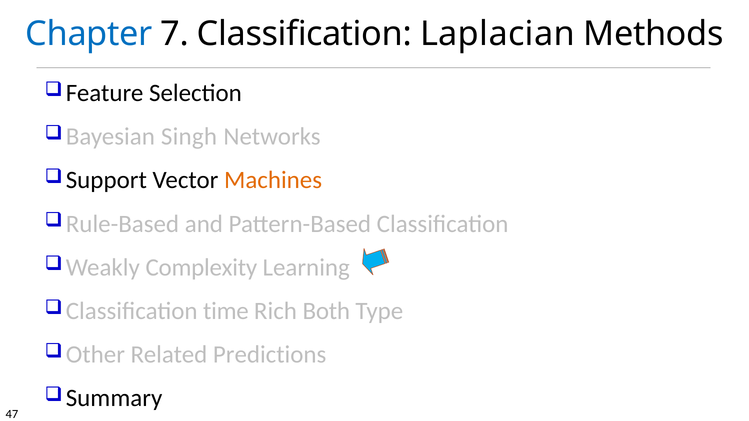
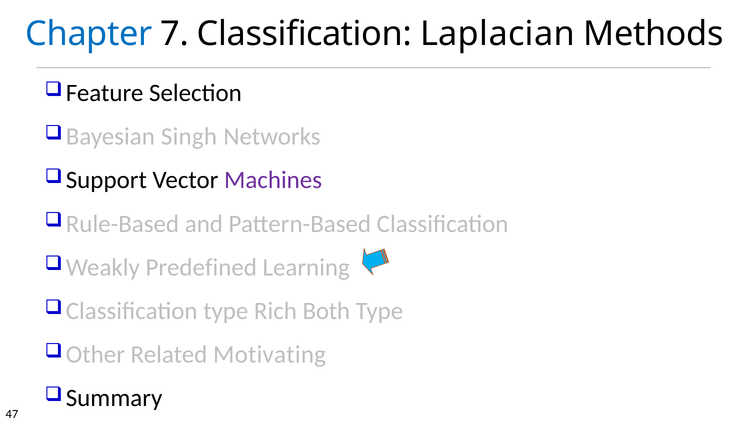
Machines colour: orange -> purple (273, 180)
Complexity: Complexity -> Predefined (201, 268)
time: time -> type (226, 311)
Predictions: Predictions -> Motivating (270, 355)
